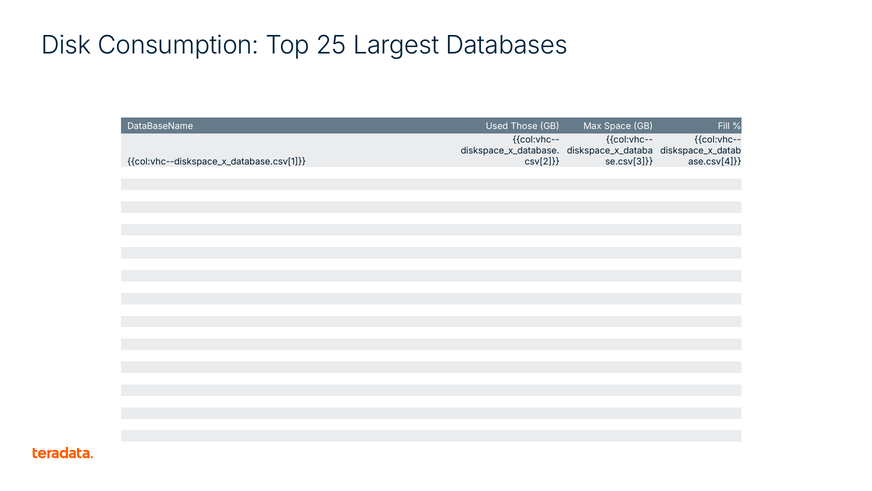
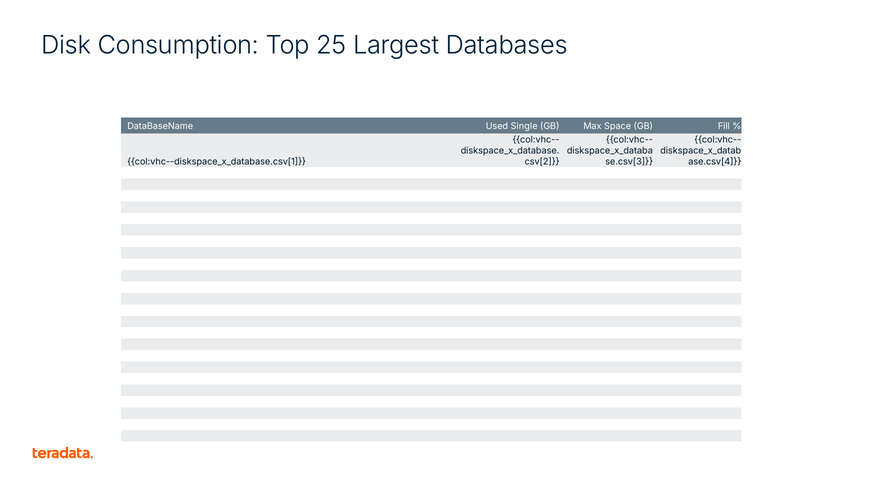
Those: Those -> Single (524, 126)
